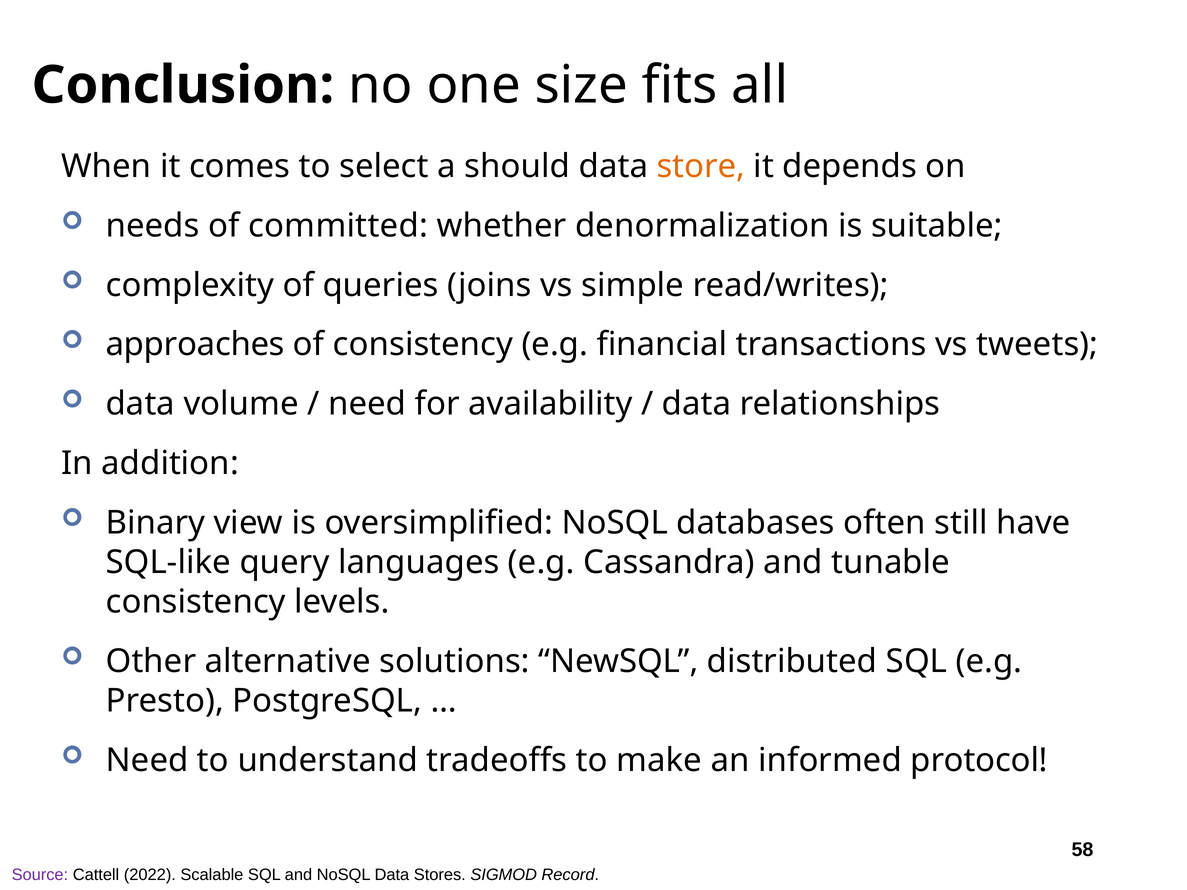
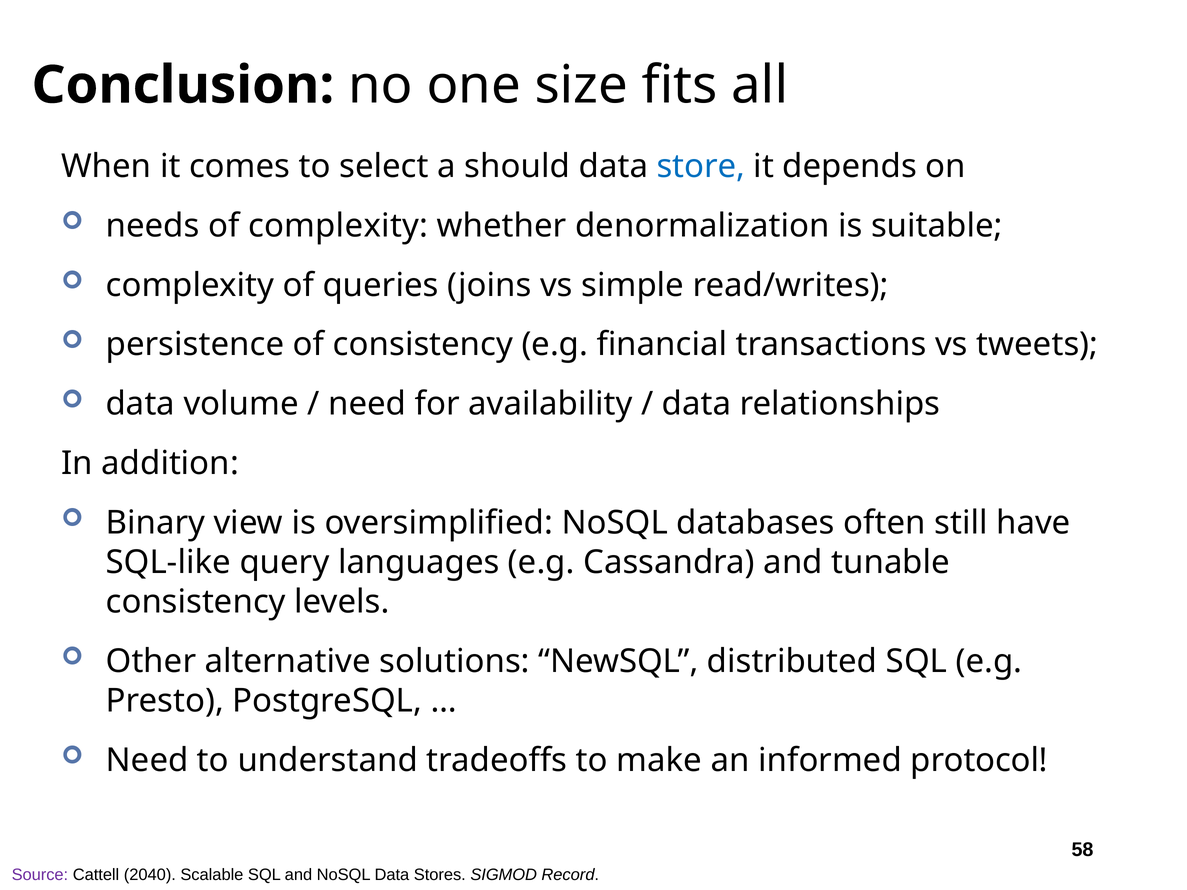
store colour: orange -> blue (701, 167)
of committed: committed -> complexity (338, 226)
approaches: approaches -> persistence (195, 345)
2022: 2022 -> 2040 (150, 875)
